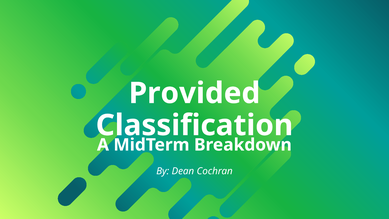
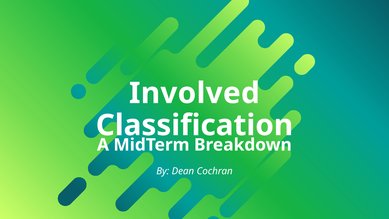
Provided: Provided -> Involved (194, 93)
